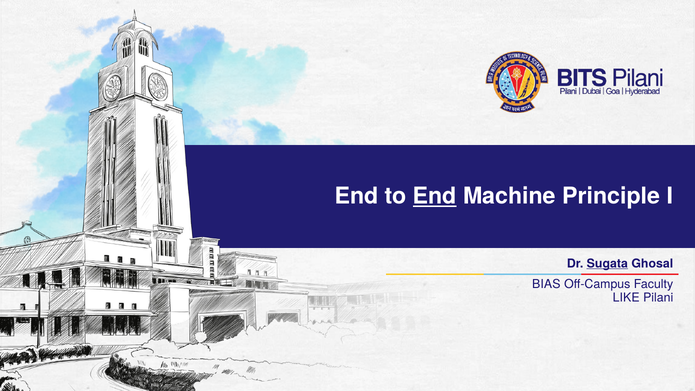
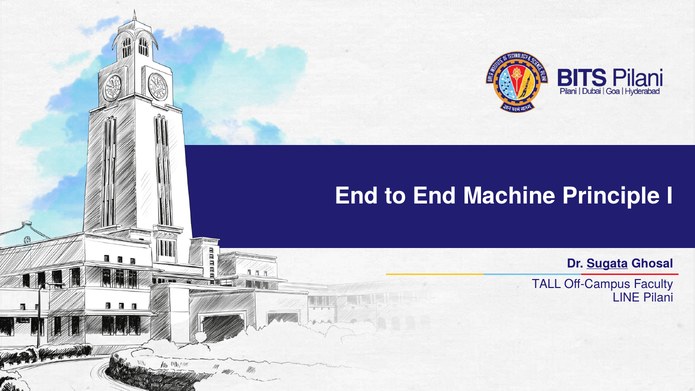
End underline: present -> none (435, 196)
BIAS: BIAS -> TALL (546, 284)
LIKE: LIKE -> LINE (626, 298)
